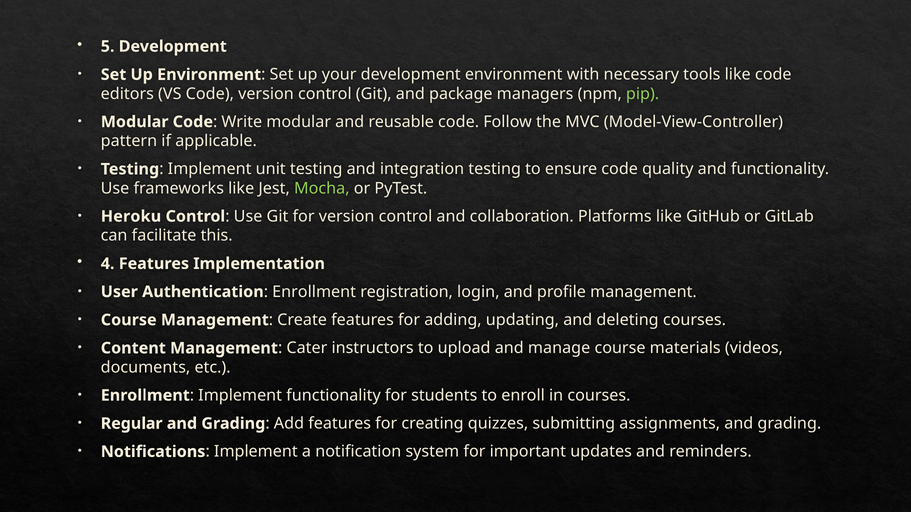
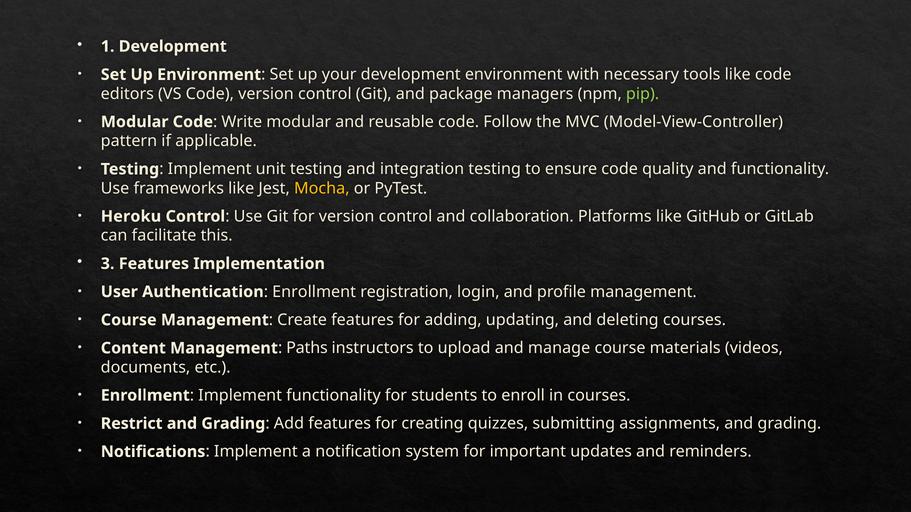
5: 5 -> 1 (108, 46)
Mocha colour: light green -> yellow (322, 188)
4: 4 -> 3 (108, 264)
Cater: Cater -> Paths (307, 348)
Regular: Regular -> Restrict (132, 424)
